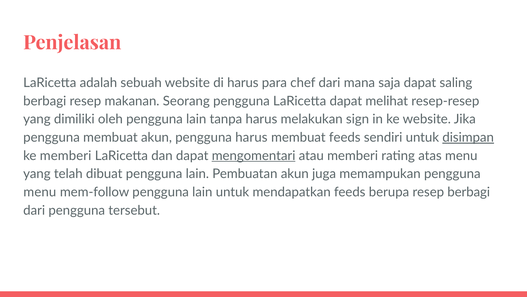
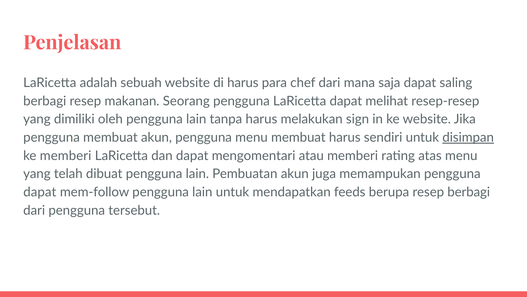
pengguna harus: harus -> menu (251, 137)
membuat feeds: feeds -> harus (345, 137)
mengomentari underline: present -> none (254, 155)
menu: menu -> dapat (40, 192)
